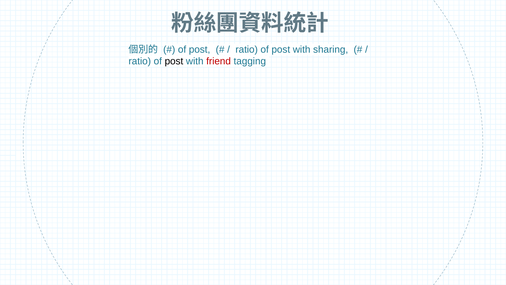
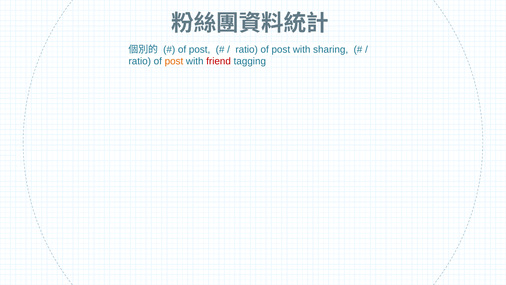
post colour: black -> orange (174, 61)
